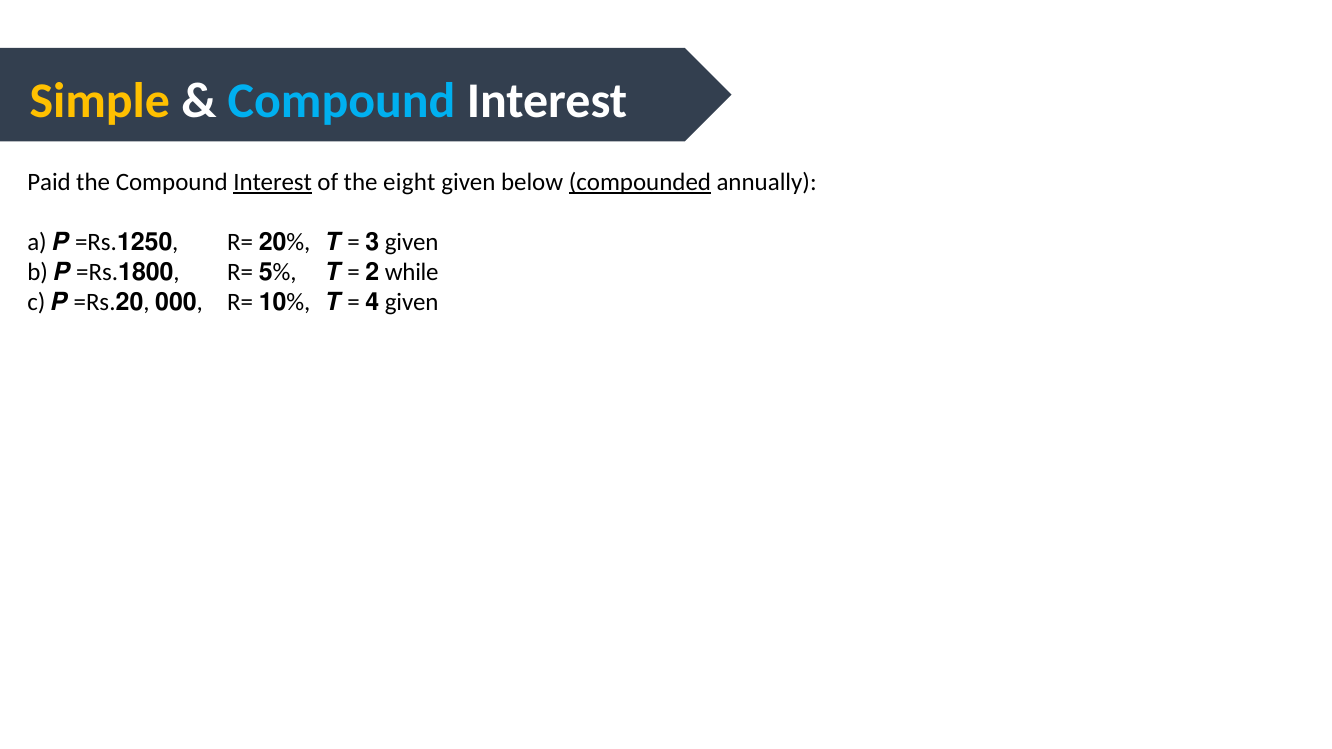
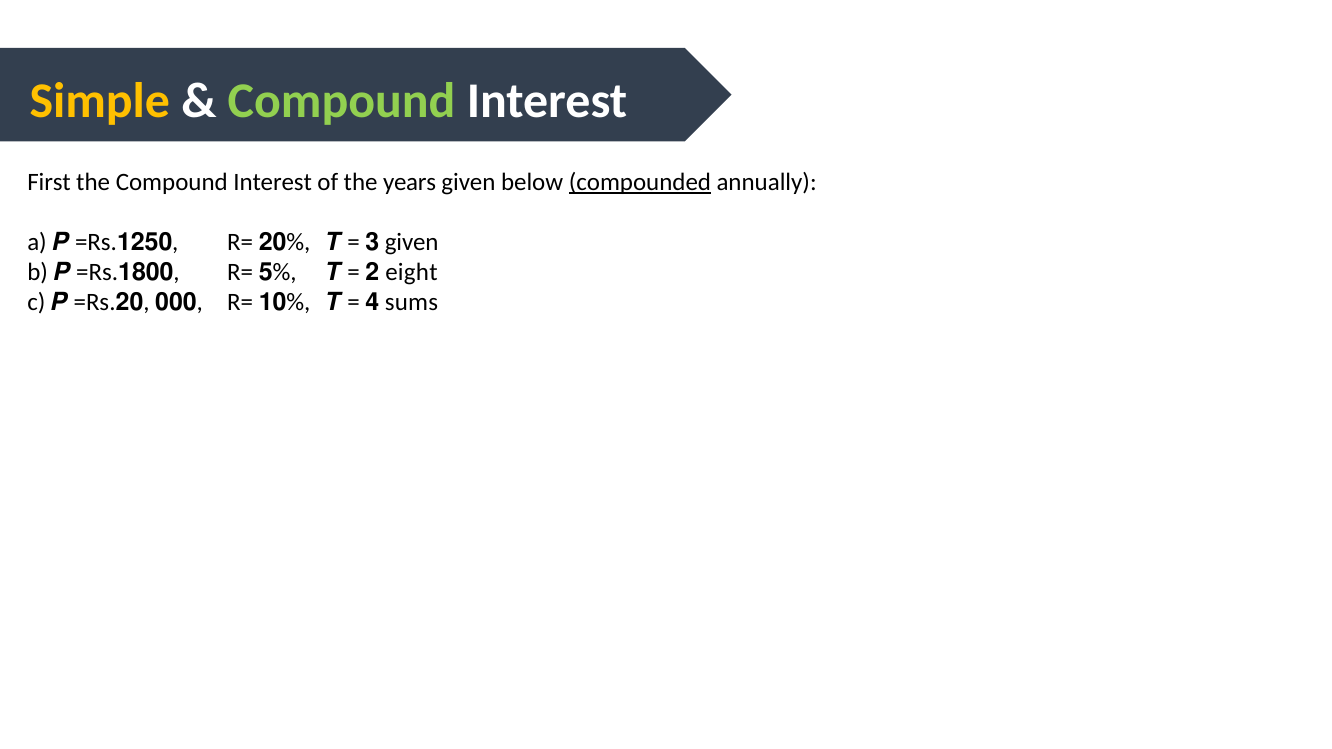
Compound colour: light blue -> light green (342, 101)
Paid: Paid -> First (49, 182)
Interest underline: present -> none (273, 182)
eight: eight -> years (410, 182)
while: while -> eight (411, 272)
given: given -> sums (411, 302)
